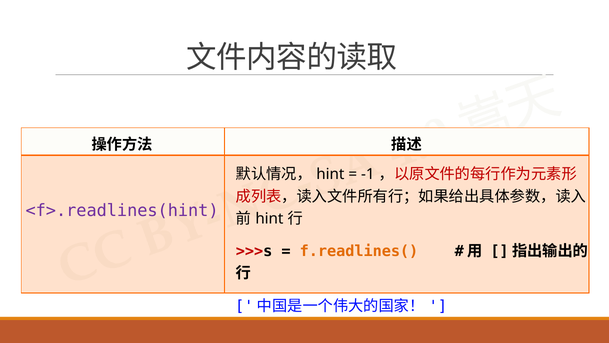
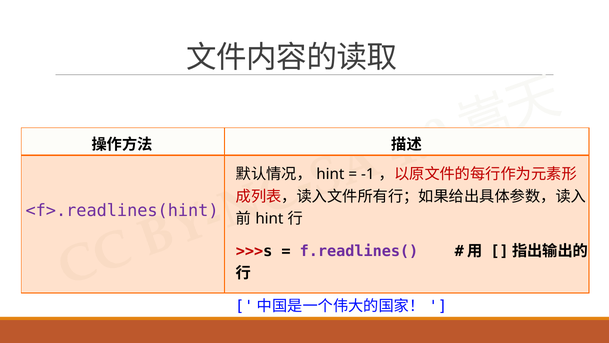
f.readlines( colour: orange -> purple (359, 251)
